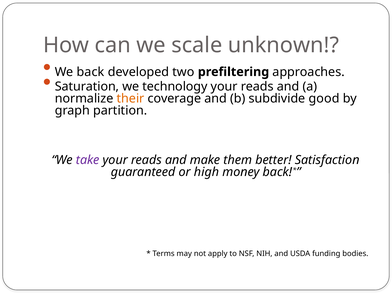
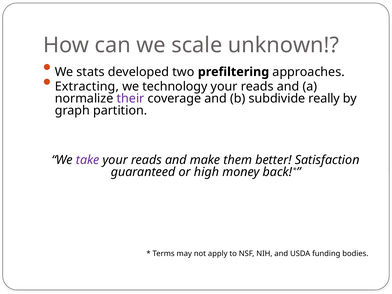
back: back -> stats (91, 72)
Saturation: Saturation -> Extracting (87, 86)
their colour: orange -> purple (131, 98)
good: good -> really (324, 98)
